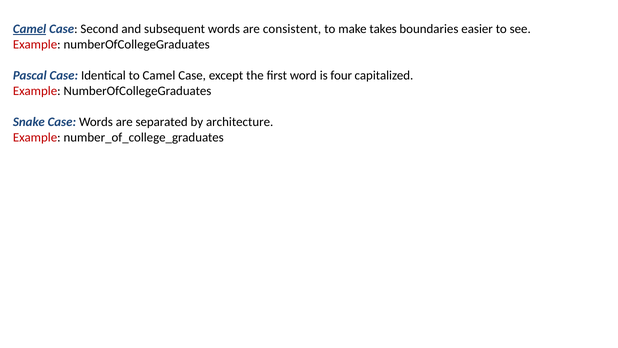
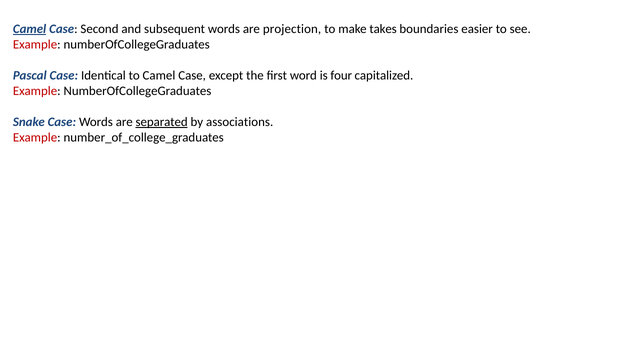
consistent: consistent -> projection (292, 29)
separated underline: none -> present (162, 122)
architecture: architecture -> associations (240, 122)
